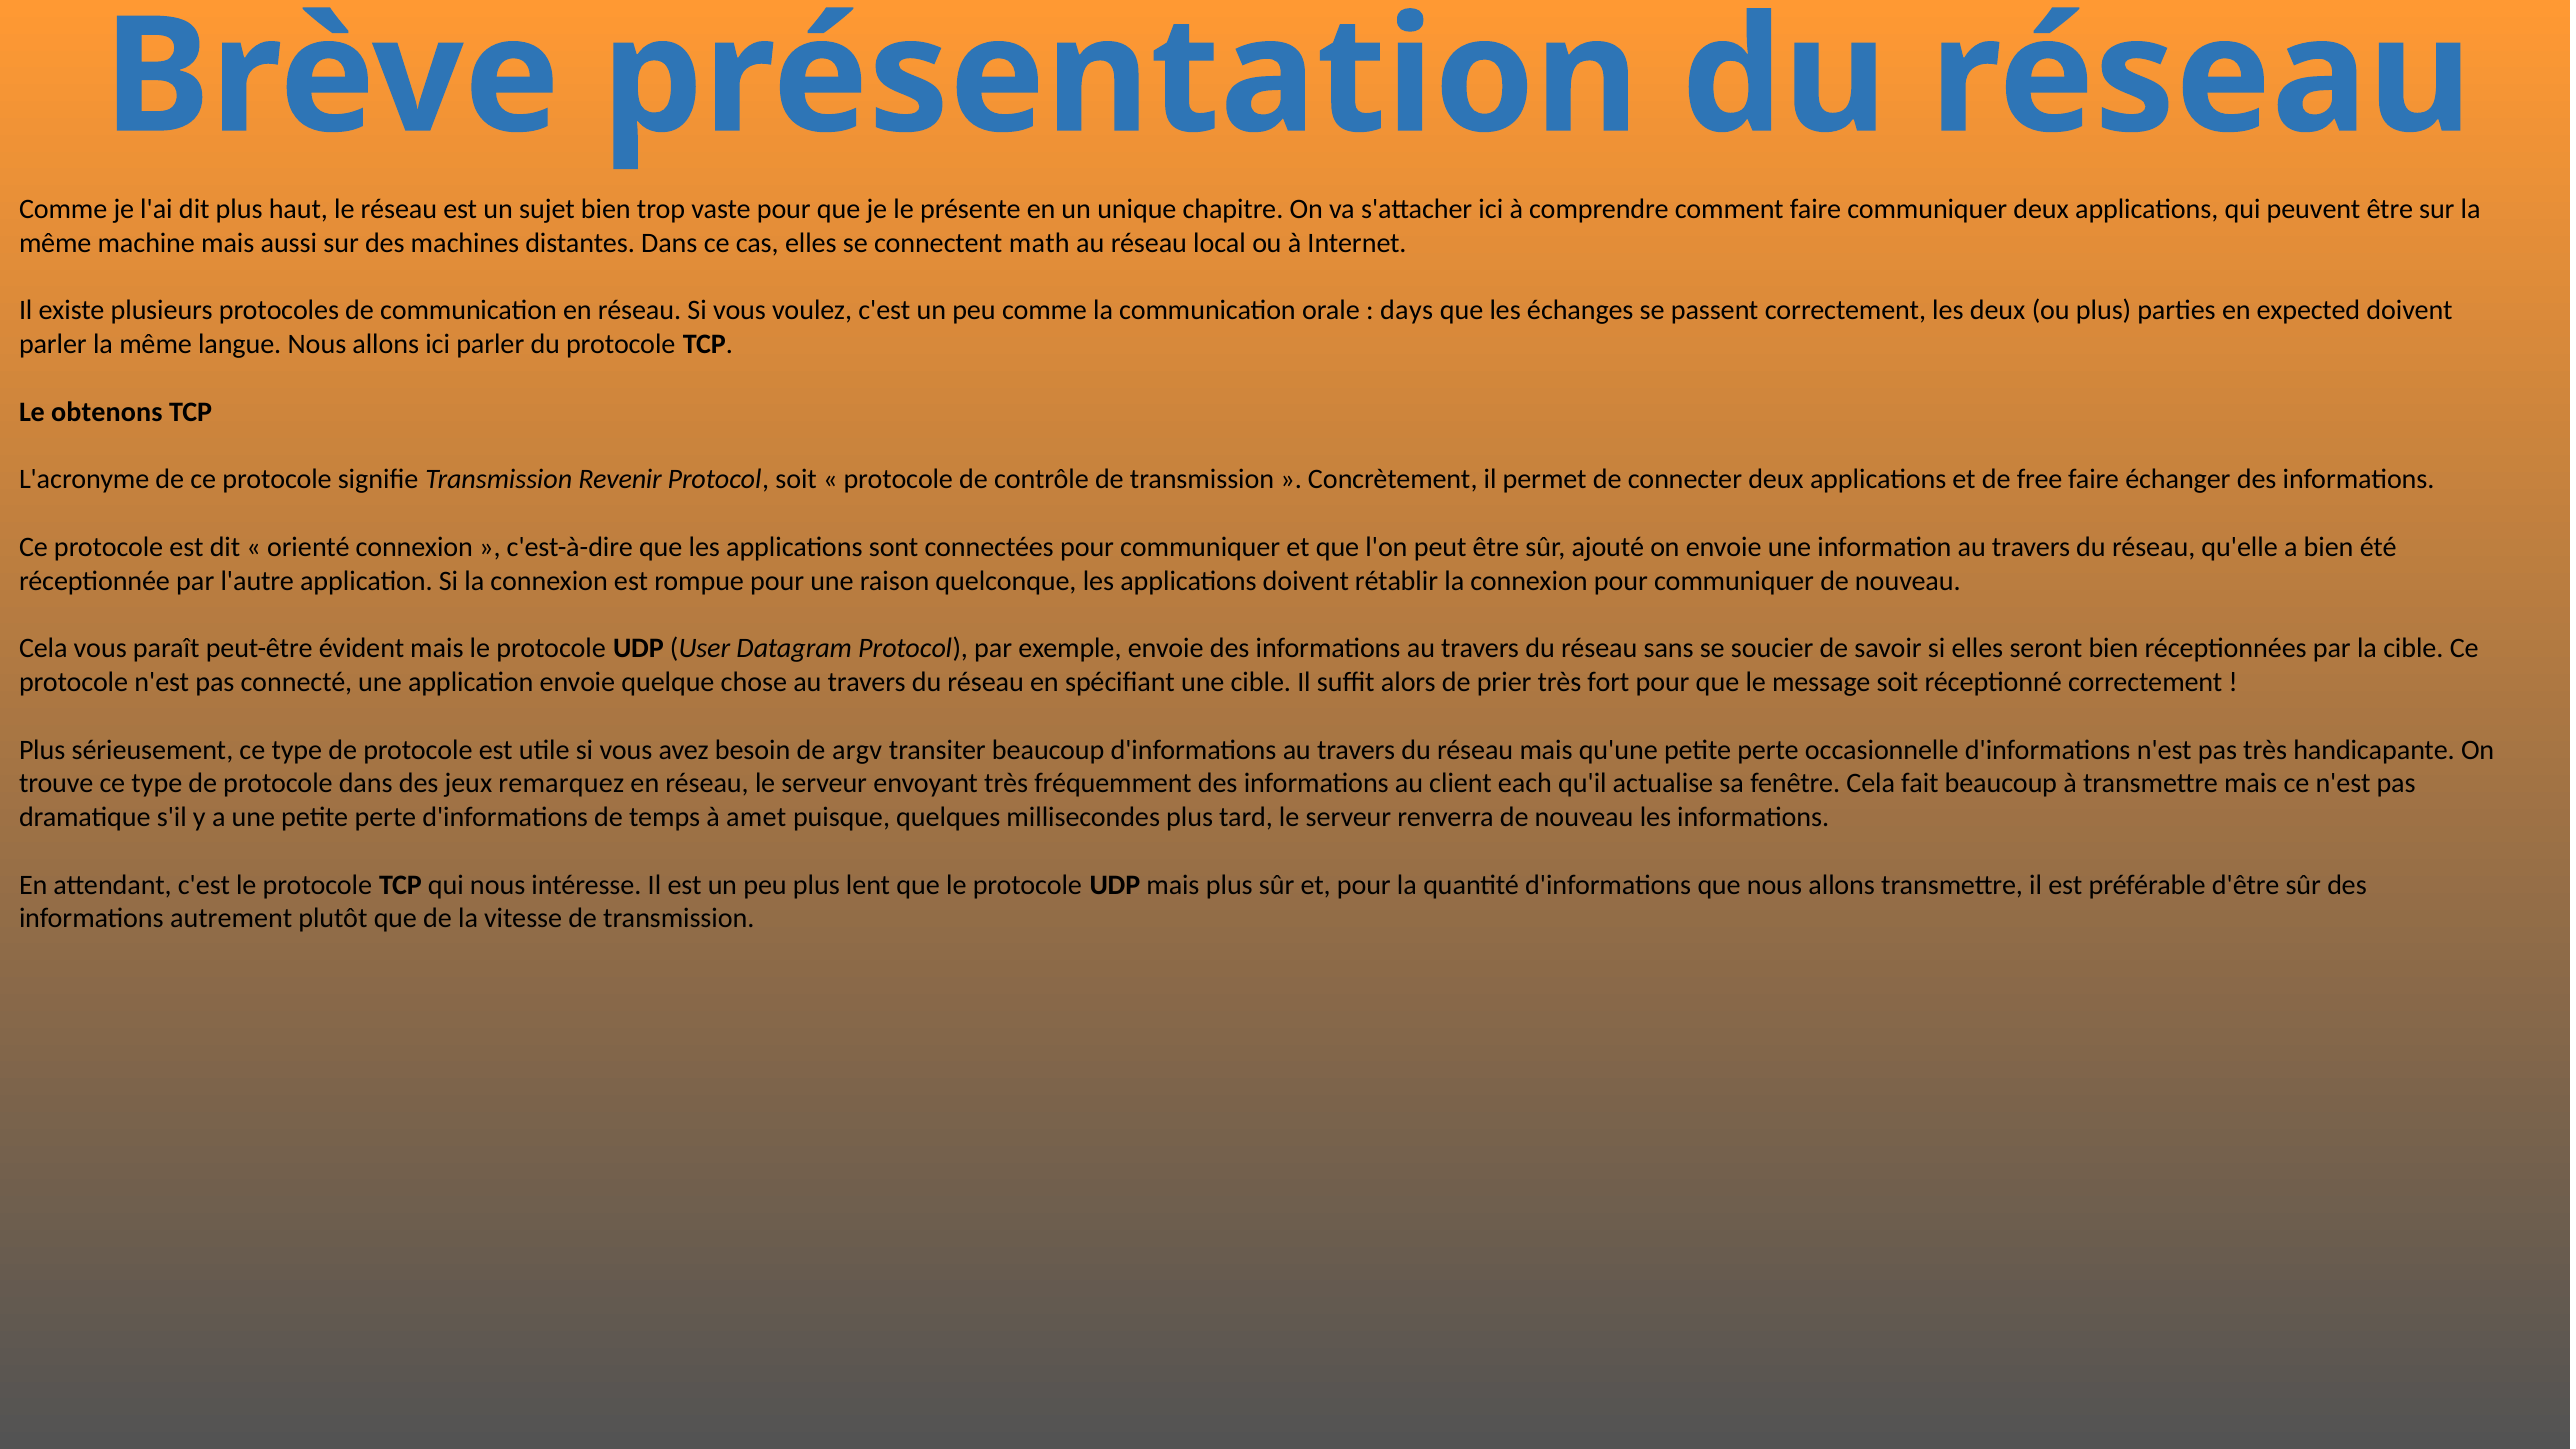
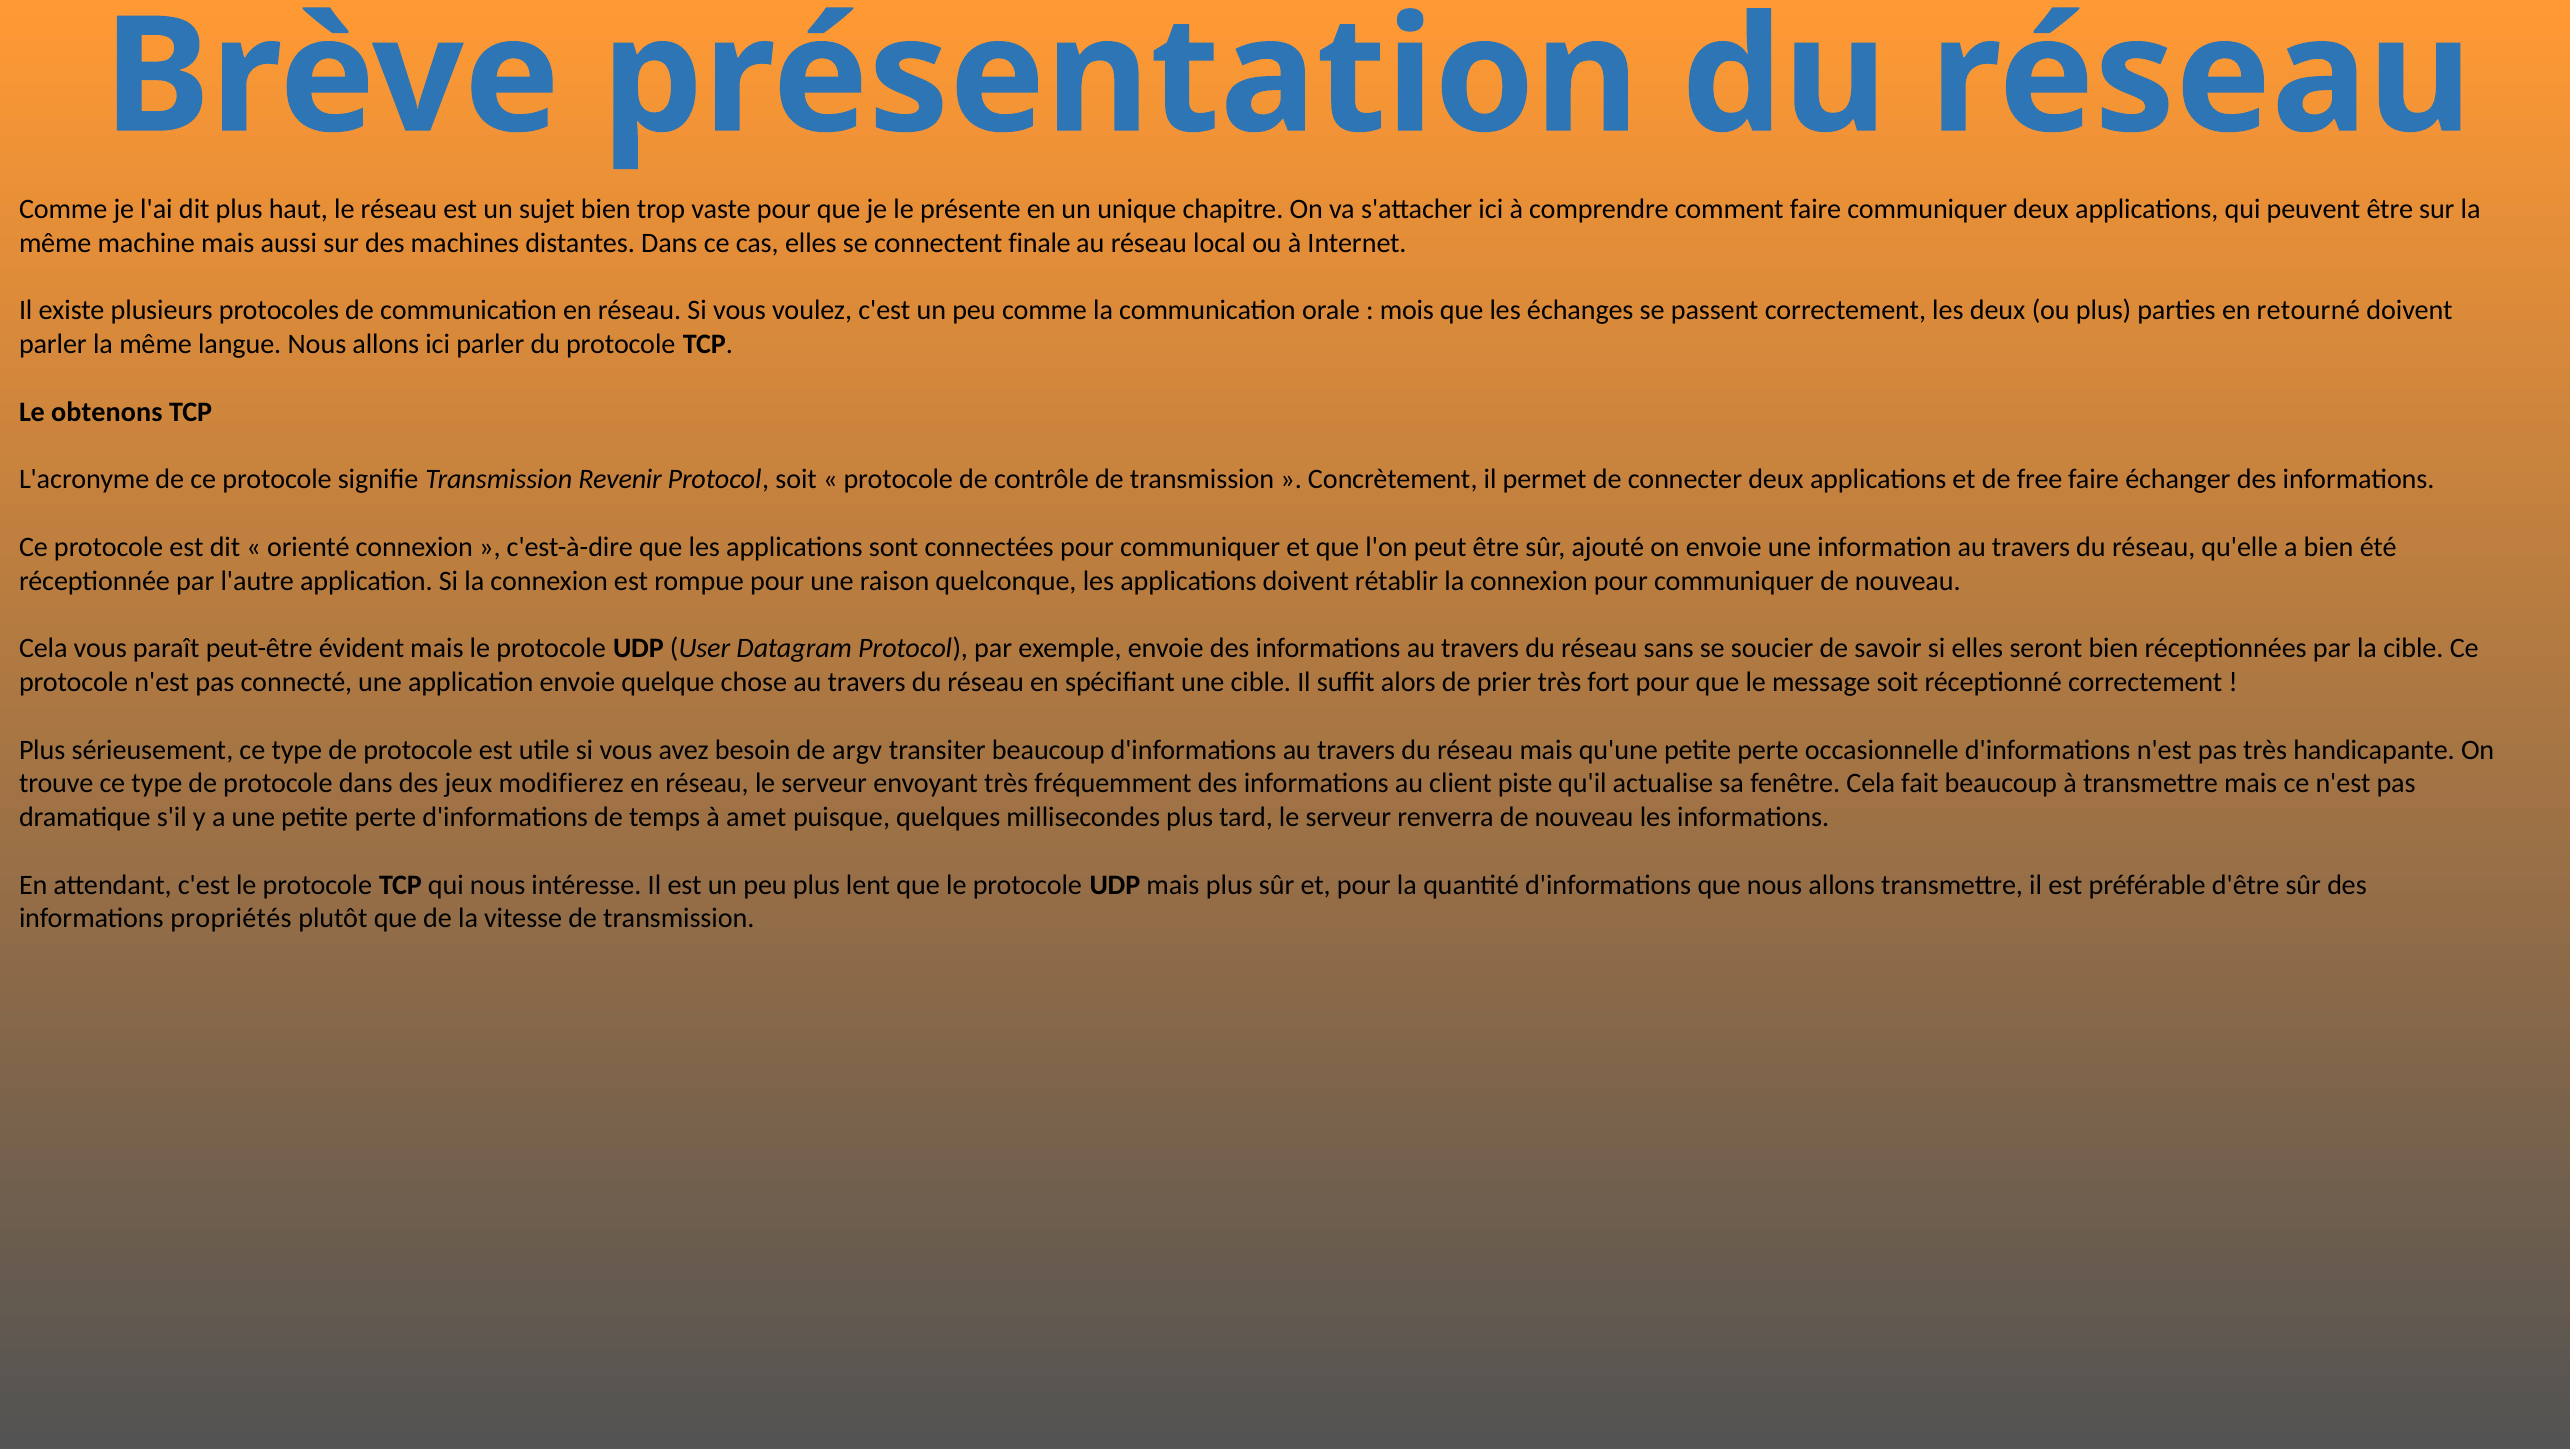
math: math -> finale (1040, 243)
days: days -> mois (1407, 311)
expected: expected -> retourné (2308, 311)
remarquez: remarquez -> modifierez (561, 784)
each: each -> piste (1525, 784)
autrement: autrement -> propriétés (231, 919)
